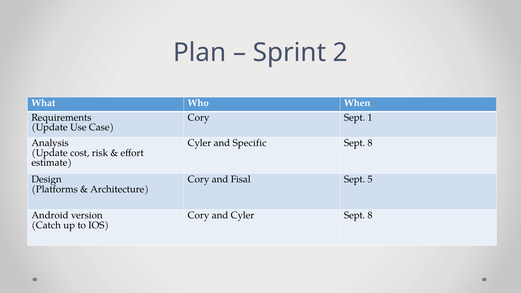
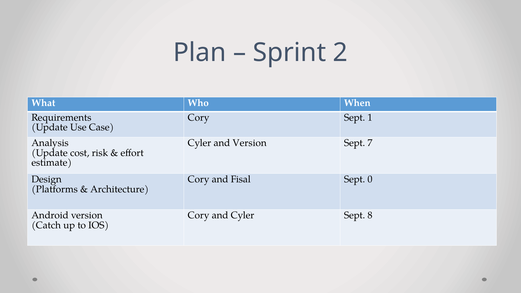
and Specific: Specific -> Version (250, 143)
8: 8 -> 7 (370, 143)
5: 5 -> 0 (370, 179)
